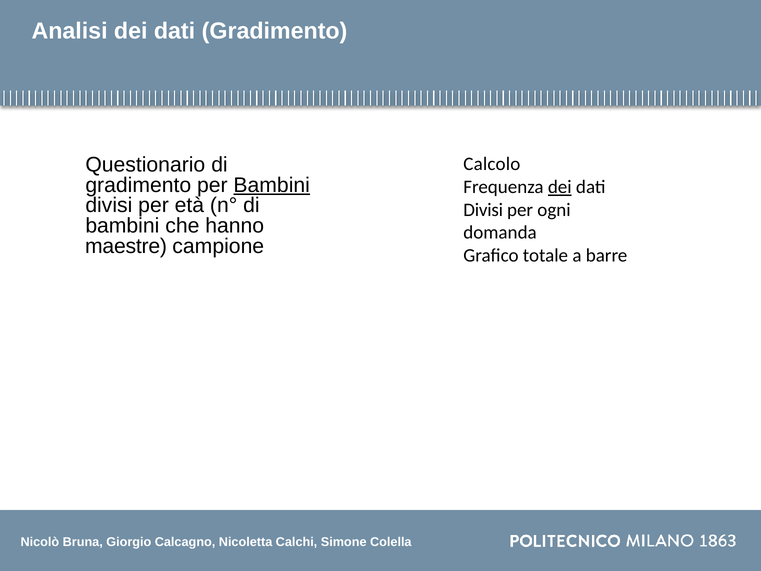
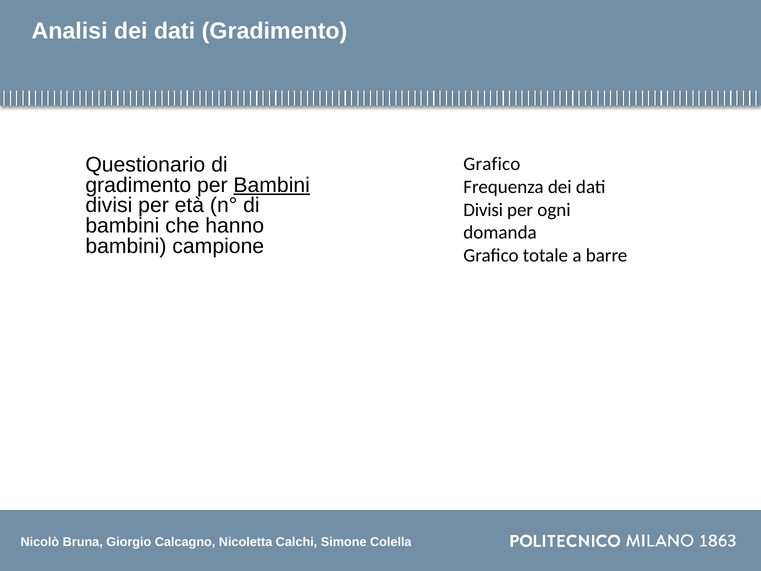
Calcolo: Calcolo -> Grafico (492, 164)
dei underline: present -> none (560, 187)
maestre: maestre -> bambini (126, 246)
